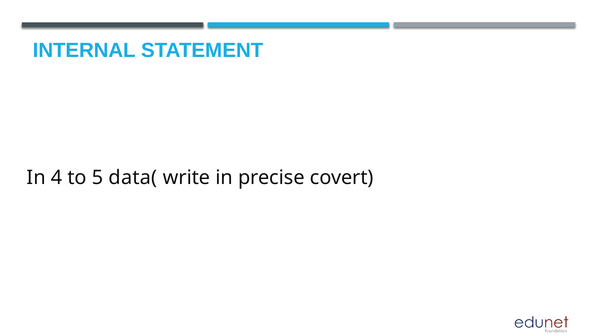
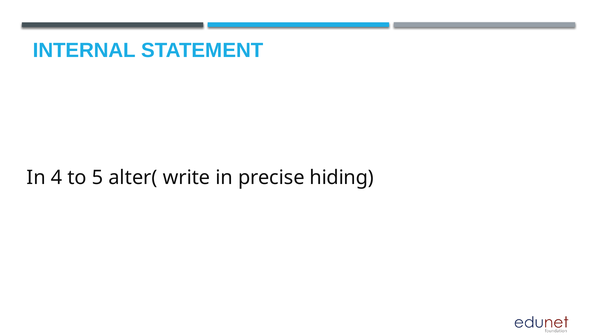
data(: data( -> alter( (133, 178)
covert: covert -> hiding (342, 178)
